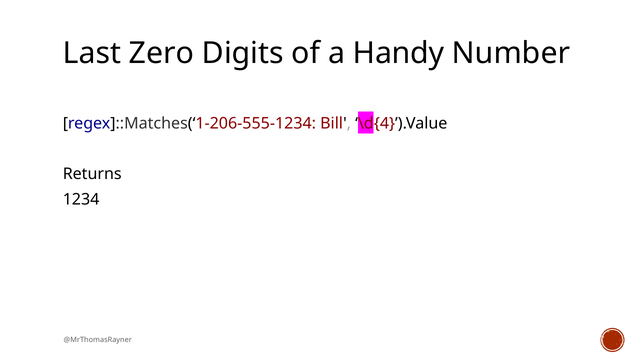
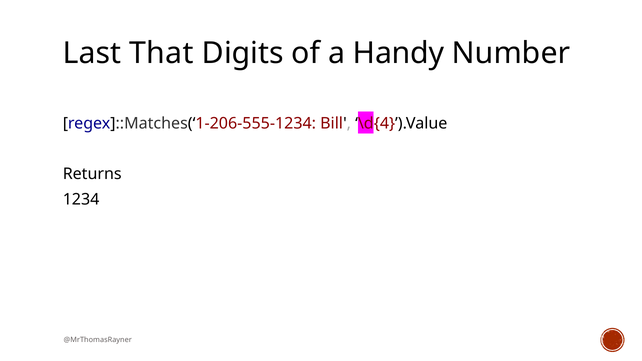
Zero: Zero -> That (161, 54)
